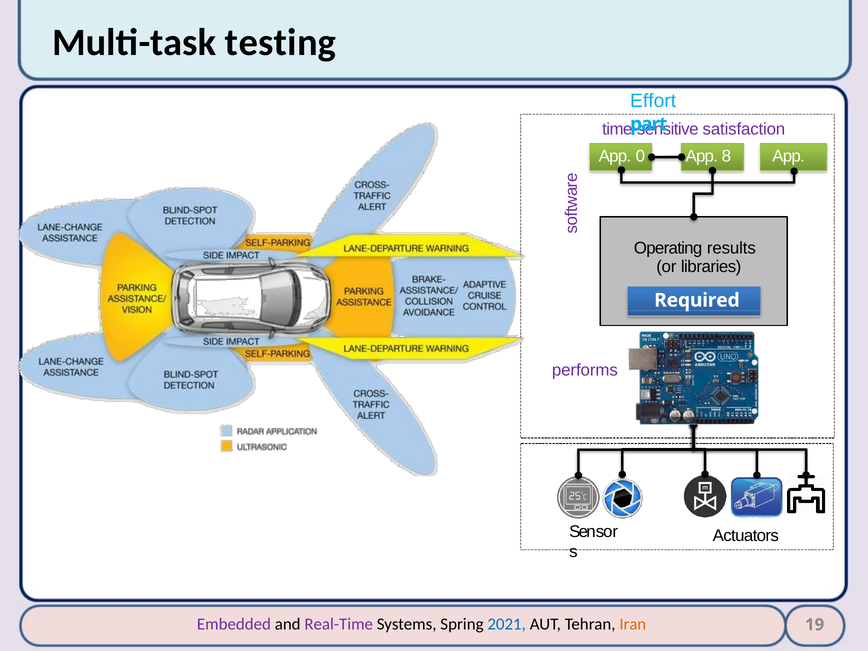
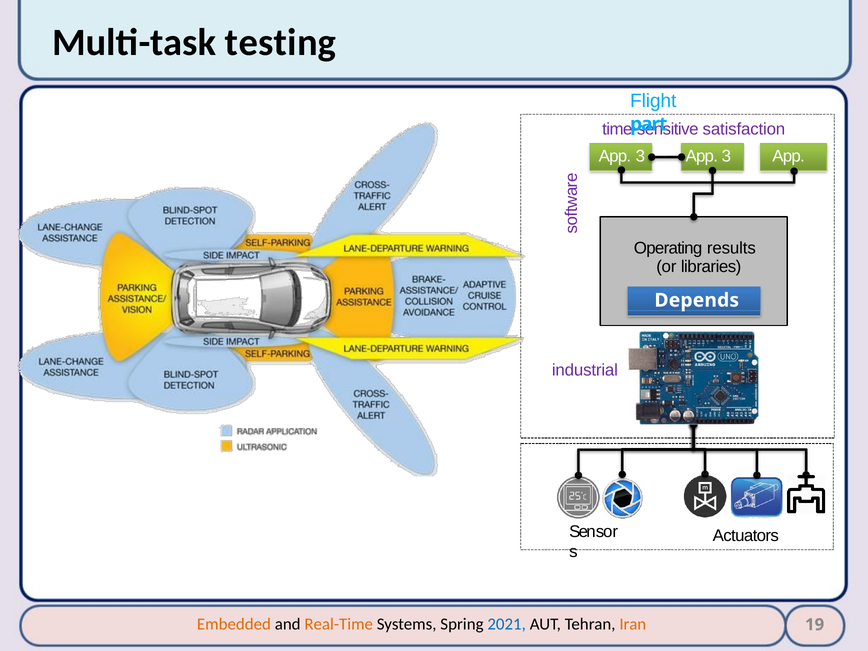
Effort: Effort -> Flight (653, 101)
0: 0 -> 3 (640, 156)
8: 8 -> 3 (726, 156)
Required: Required -> Depends (697, 300)
performs: performs -> industrial (585, 370)
Embedded colour: purple -> orange (234, 624)
Real-Time colour: purple -> orange (339, 624)
